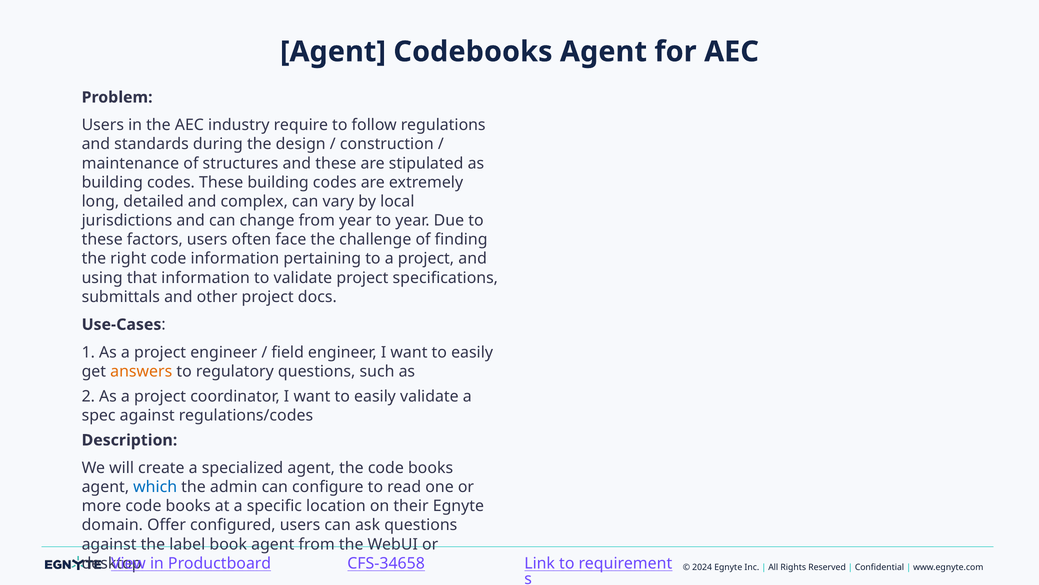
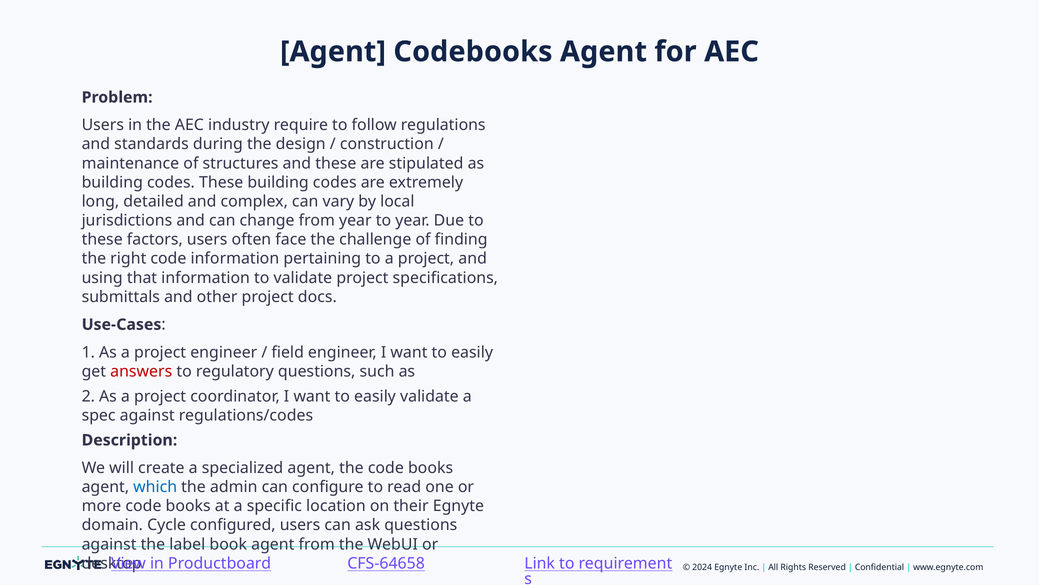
answers colour: orange -> red (141, 371)
Offer: Offer -> Cycle (167, 525)
CFS-34658: CFS-34658 -> CFS-64658 (386, 563)
